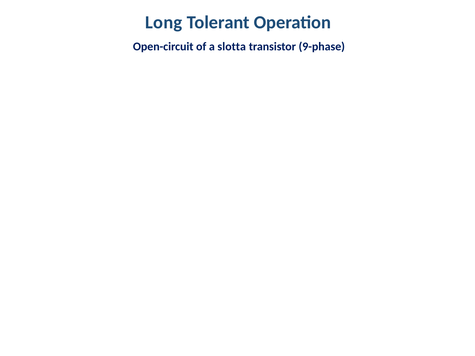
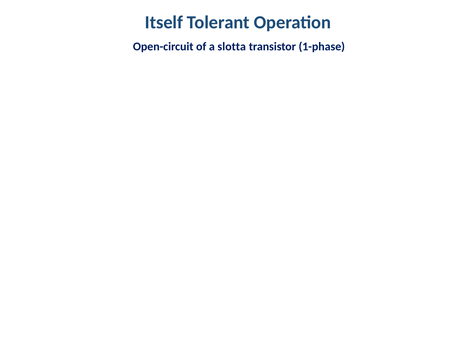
Long: Long -> Itself (164, 23)
9-phase: 9-phase -> 1-phase (322, 47)
